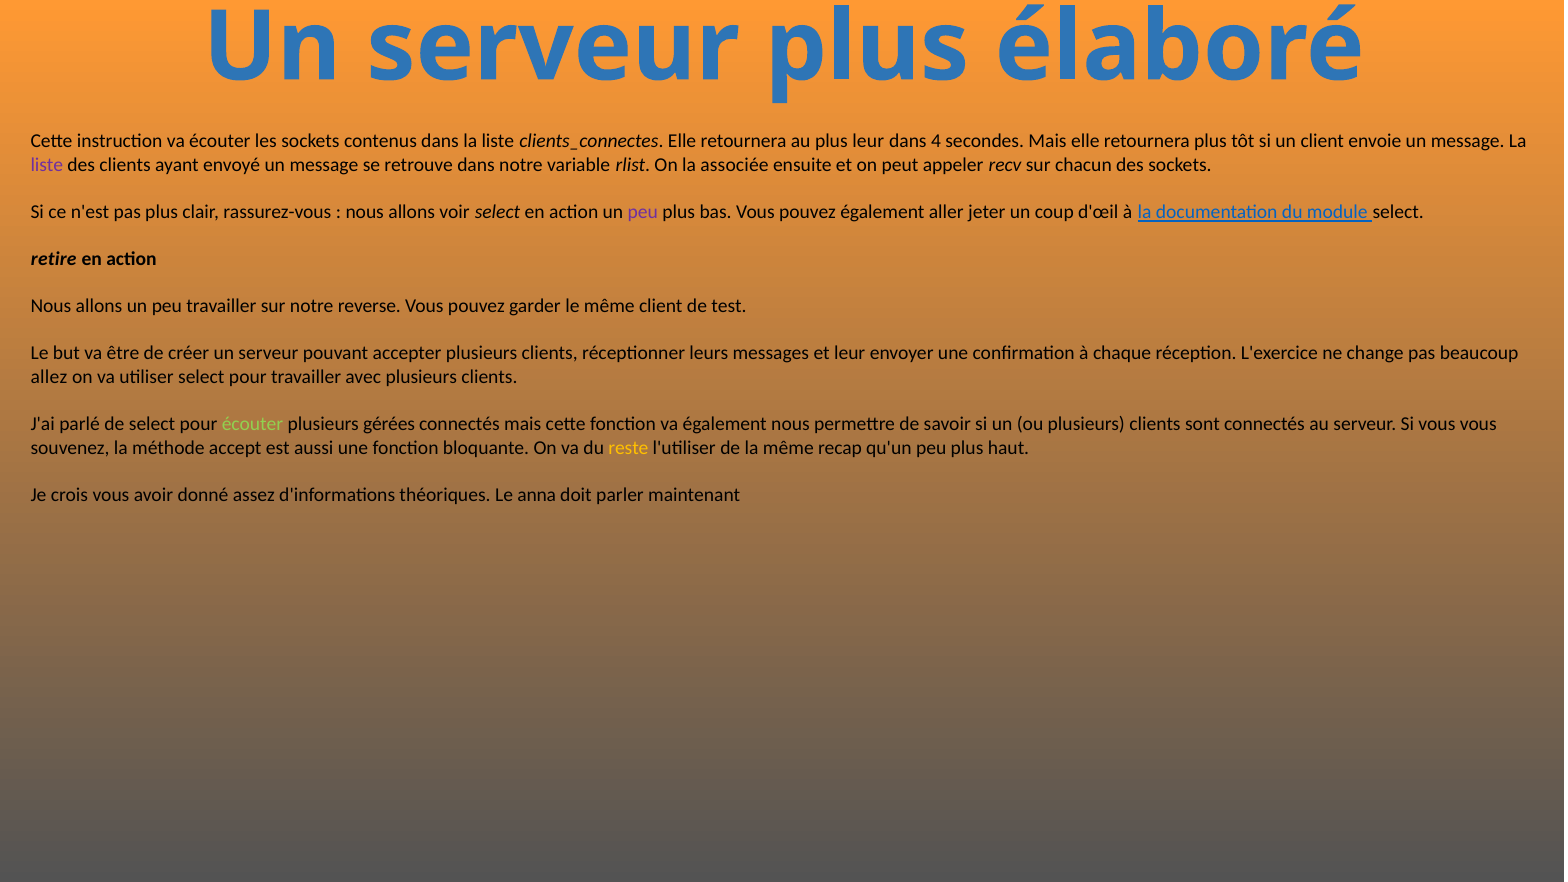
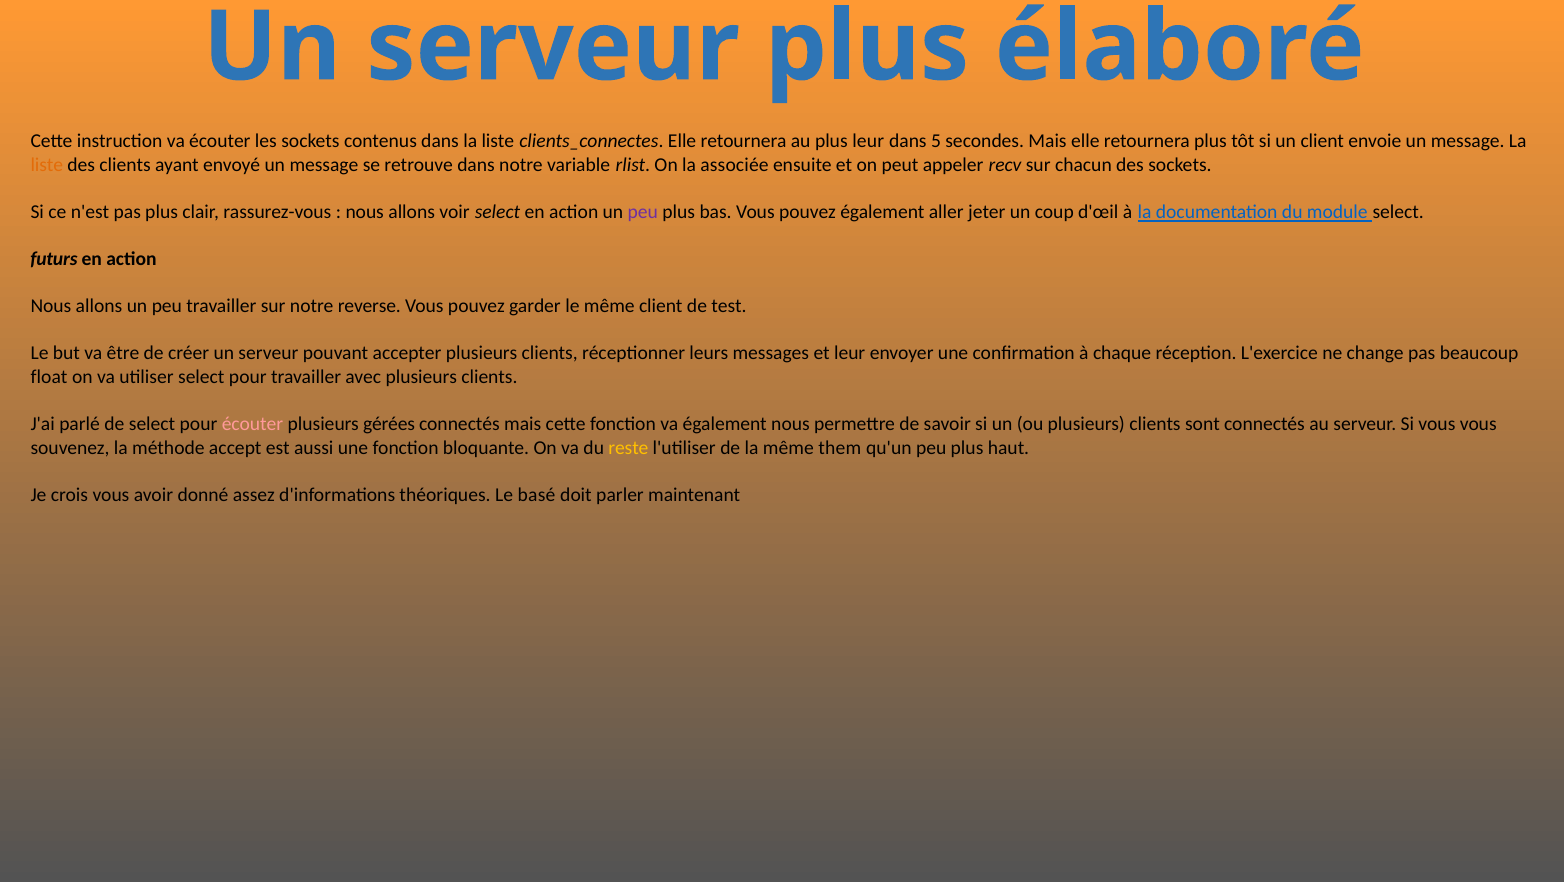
4: 4 -> 5 (936, 141)
liste colour: purple -> orange (47, 165)
retire: retire -> futurs (54, 259)
allez: allez -> float (49, 377)
écouter colour: light green -> pink (252, 424)
recap: recap -> them (840, 448)
anna: anna -> basé (537, 495)
